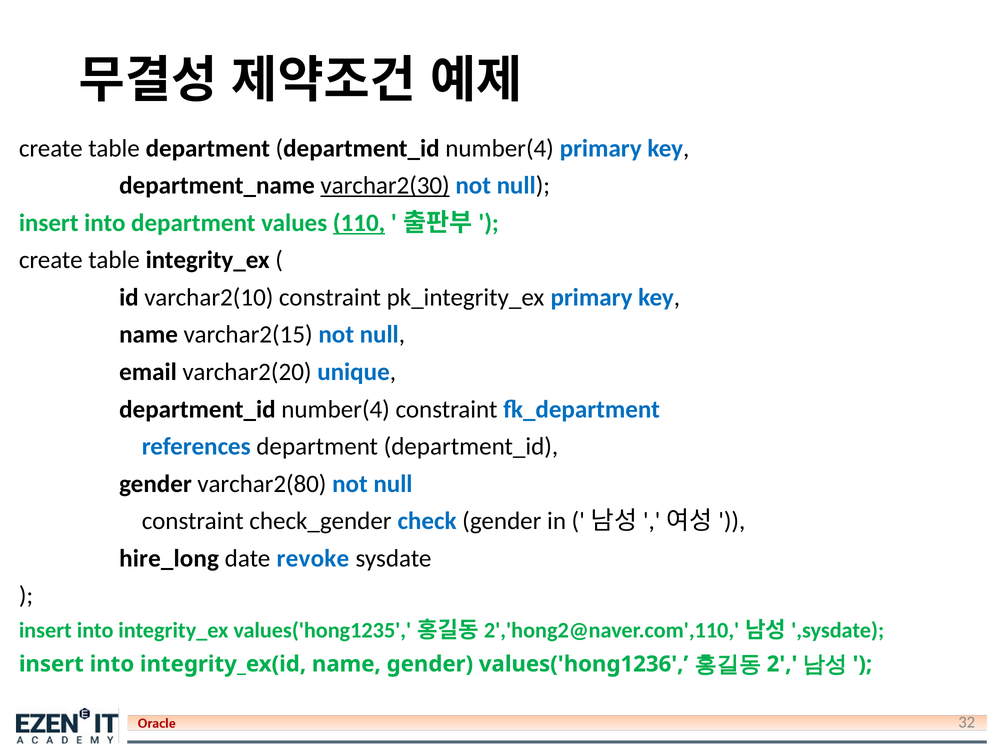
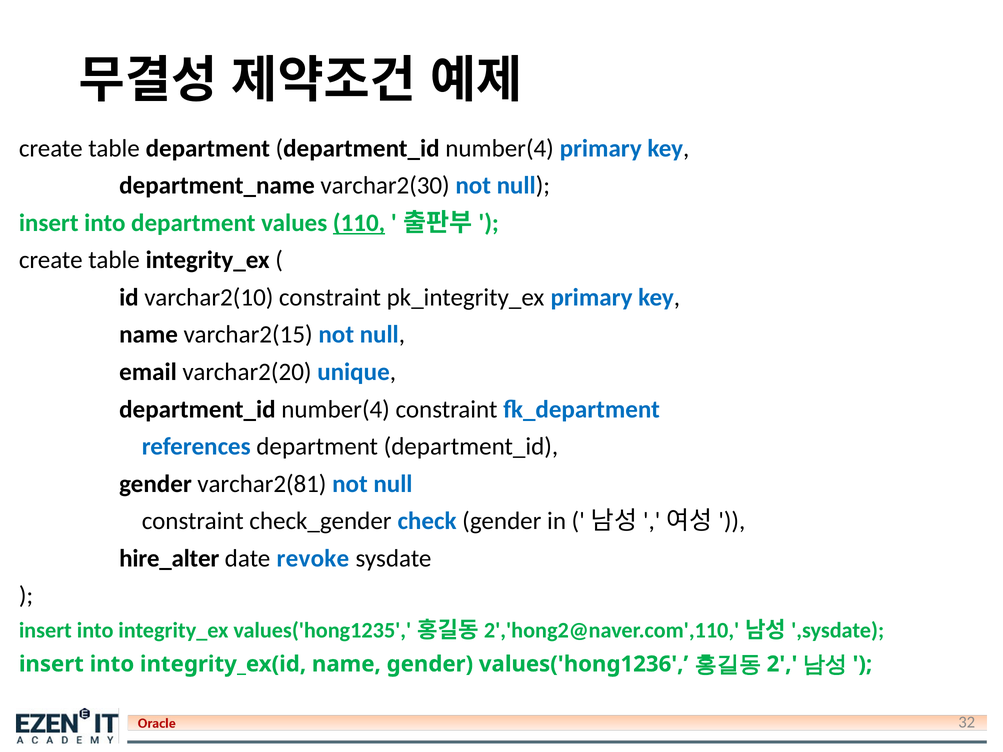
varchar2(30 underline: present -> none (385, 186)
varchar2(80: varchar2(80 -> varchar2(81 (262, 484)
hire_long: hire_long -> hire_alter (169, 558)
